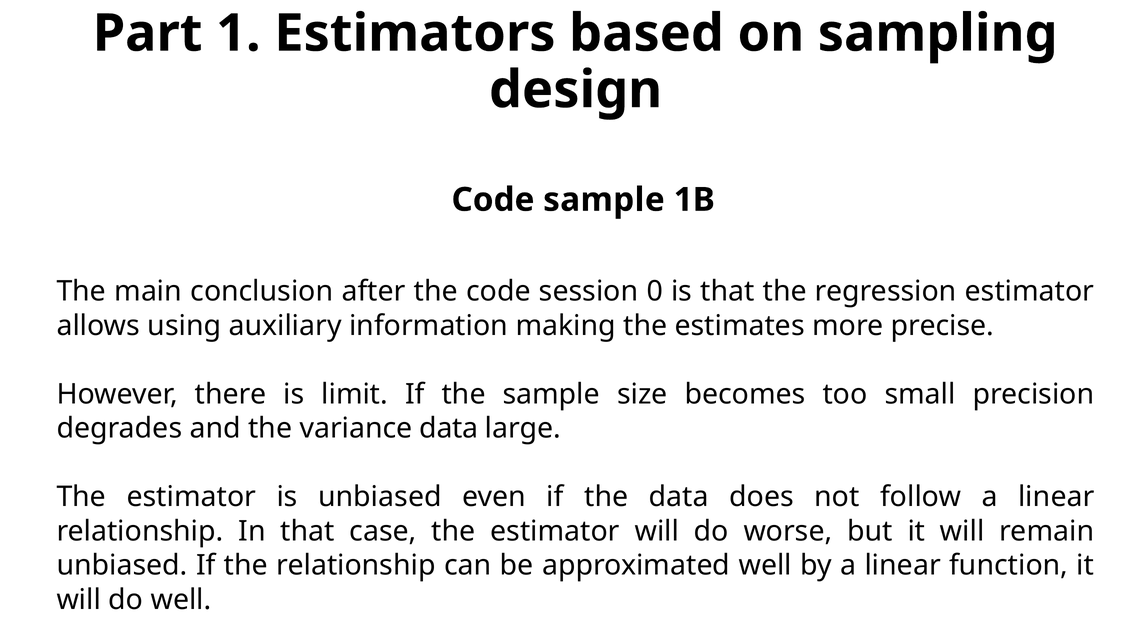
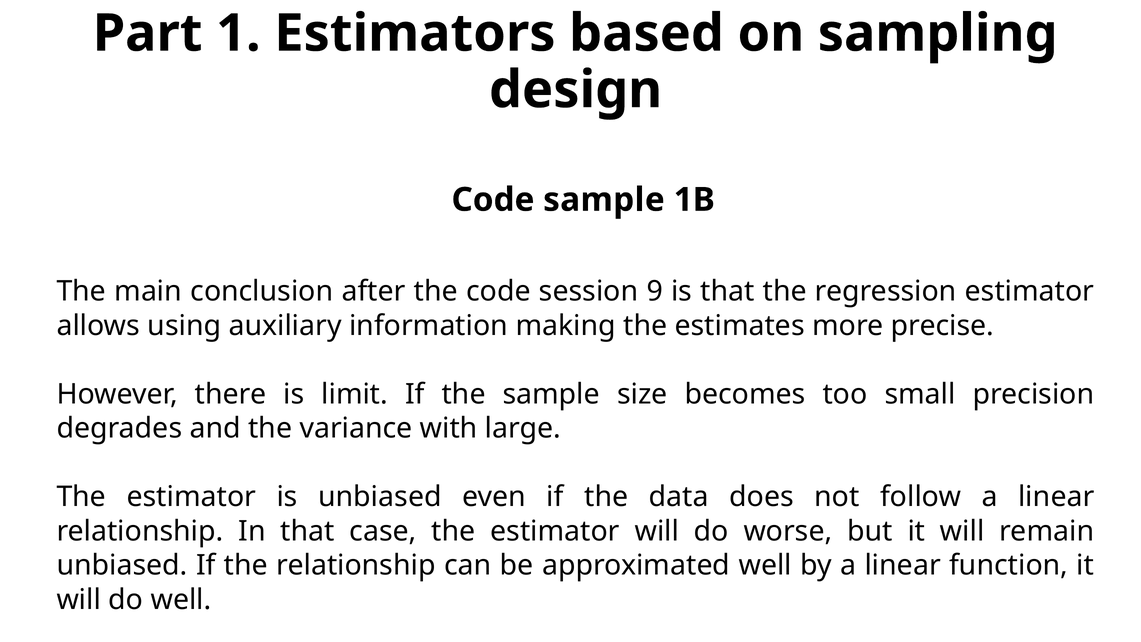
0: 0 -> 9 (655, 291)
variance data: data -> with (449, 428)
